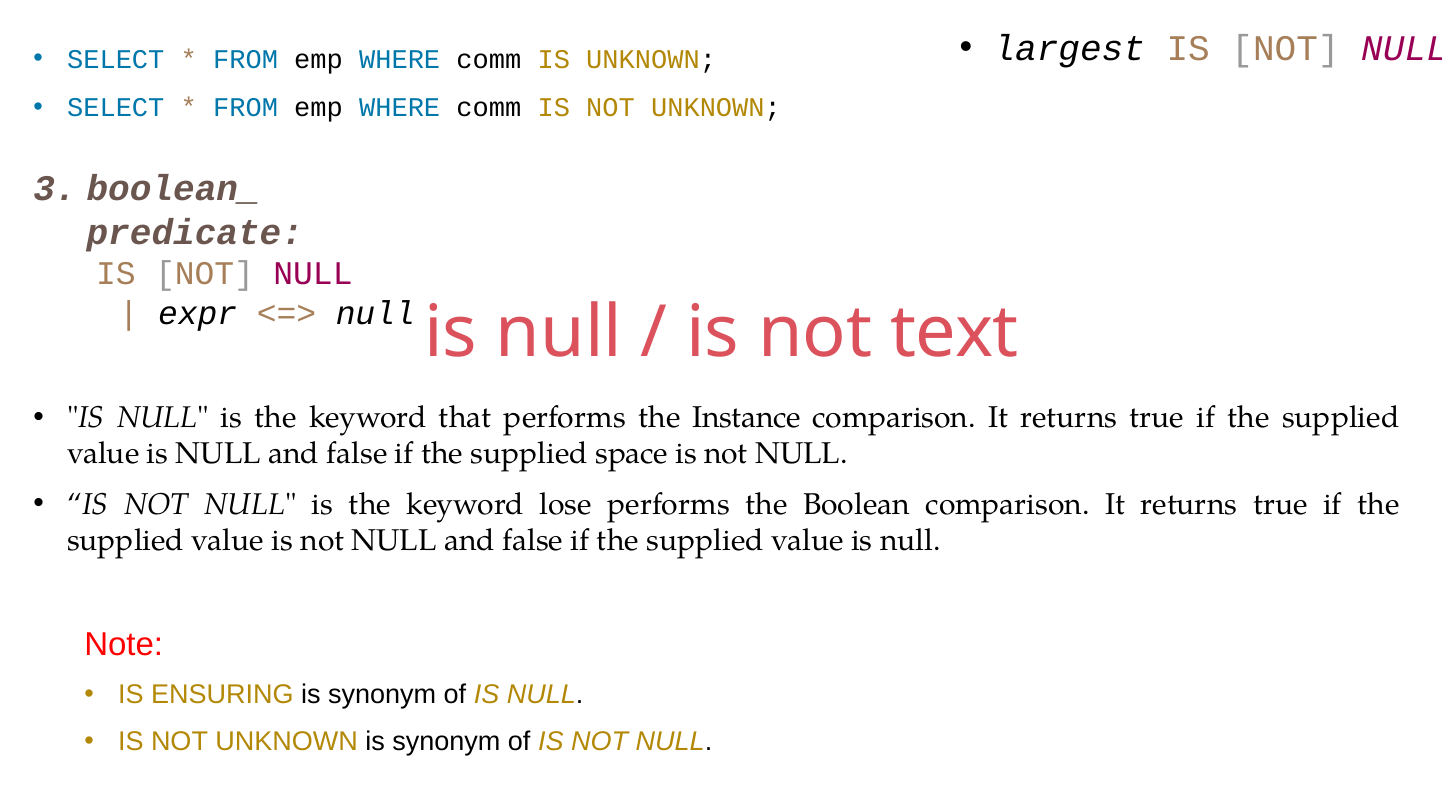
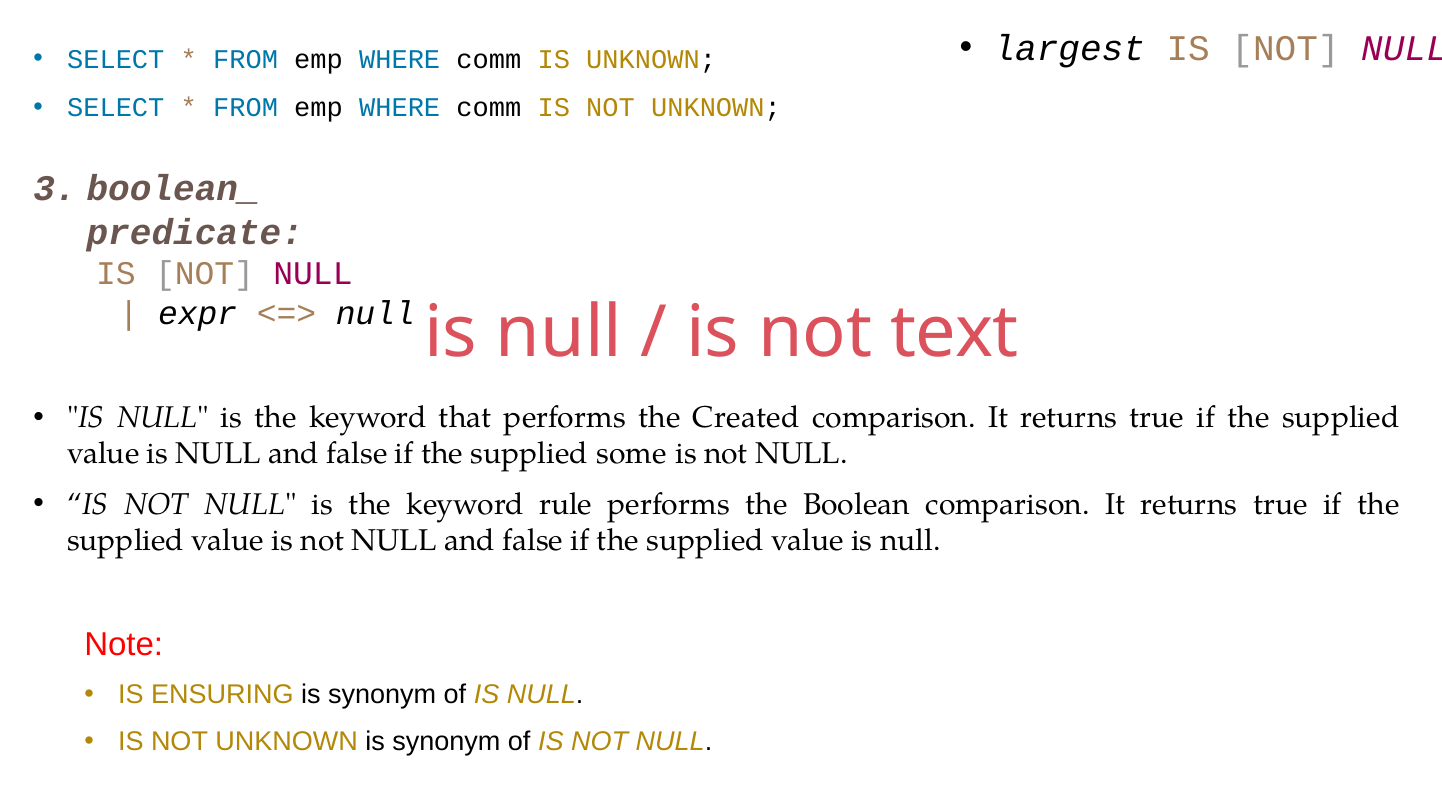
Instance: Instance -> Created (746, 418)
space: space -> some (632, 454)
lose: lose -> rule (566, 505)
